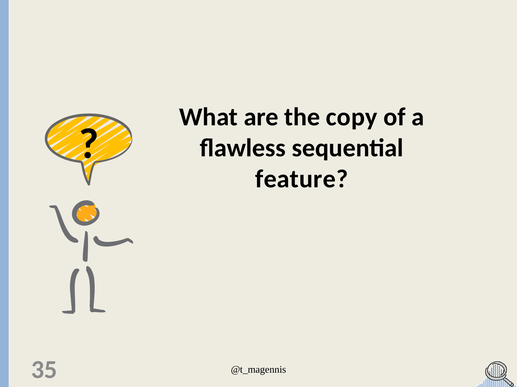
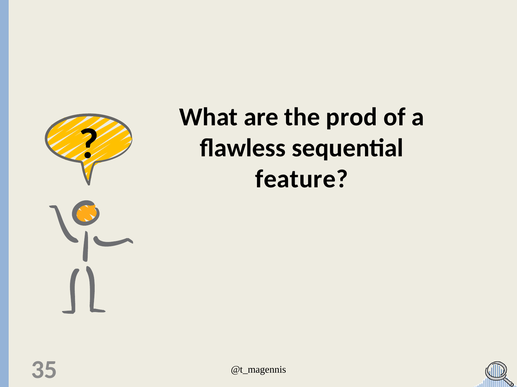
copy: copy -> prod (352, 117)
